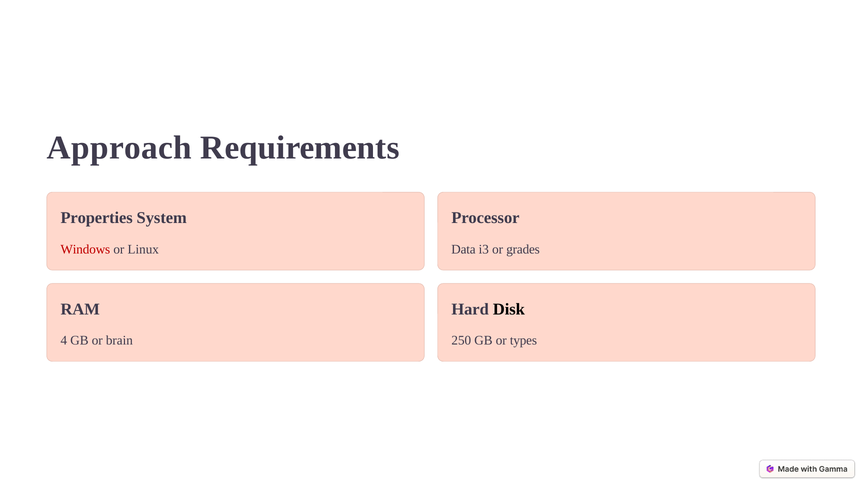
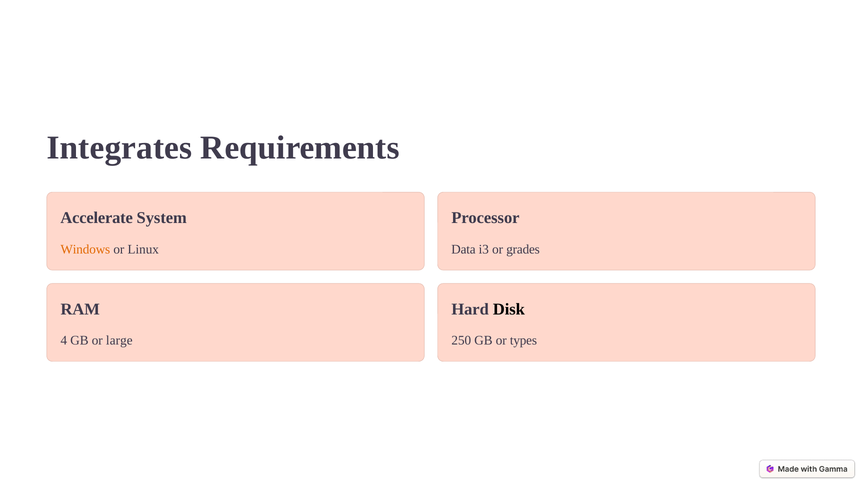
Approach: Approach -> Integrates (119, 147)
Properties: Properties -> Accelerate (97, 218)
Windows colour: red -> orange (85, 249)
brain: brain -> large (119, 340)
